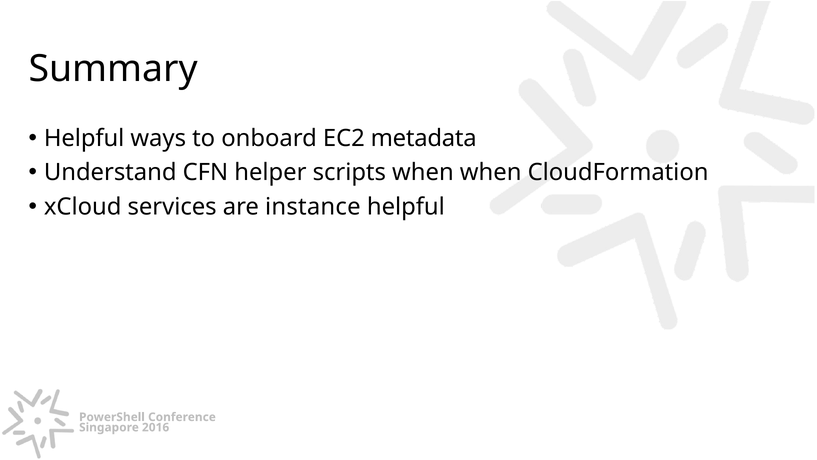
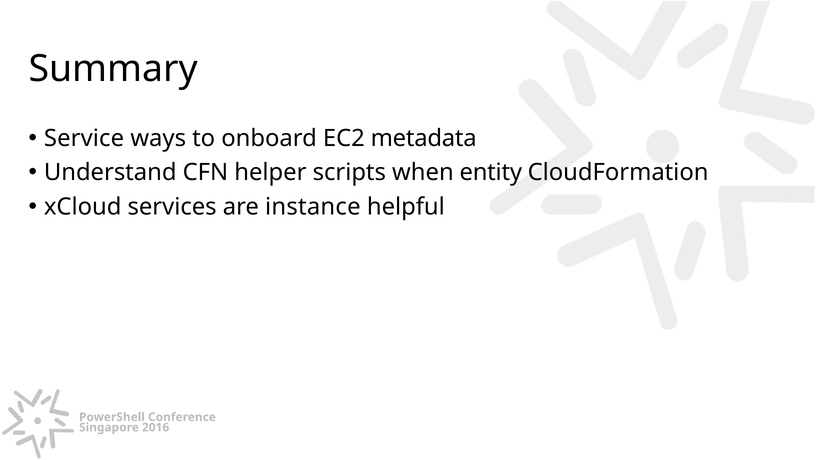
Helpful: Helpful -> Service (84, 138)
when when: when -> entity (491, 172)
